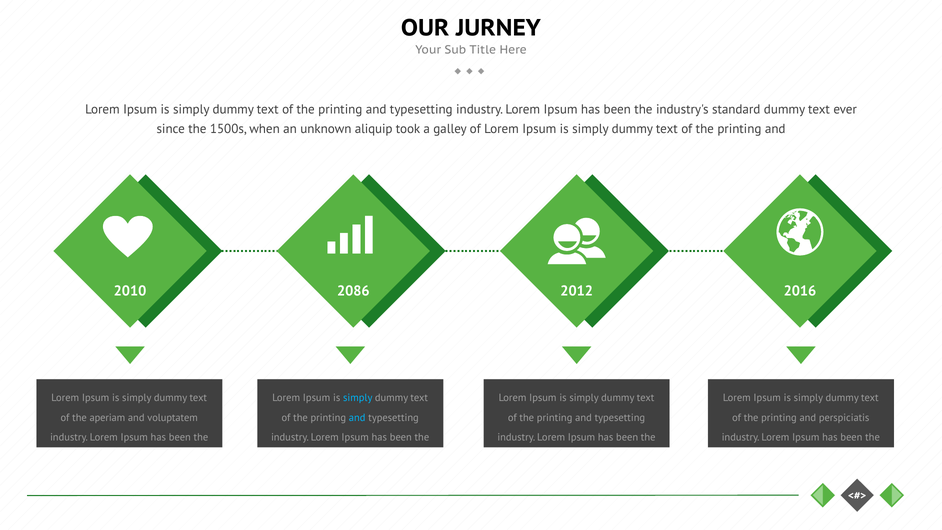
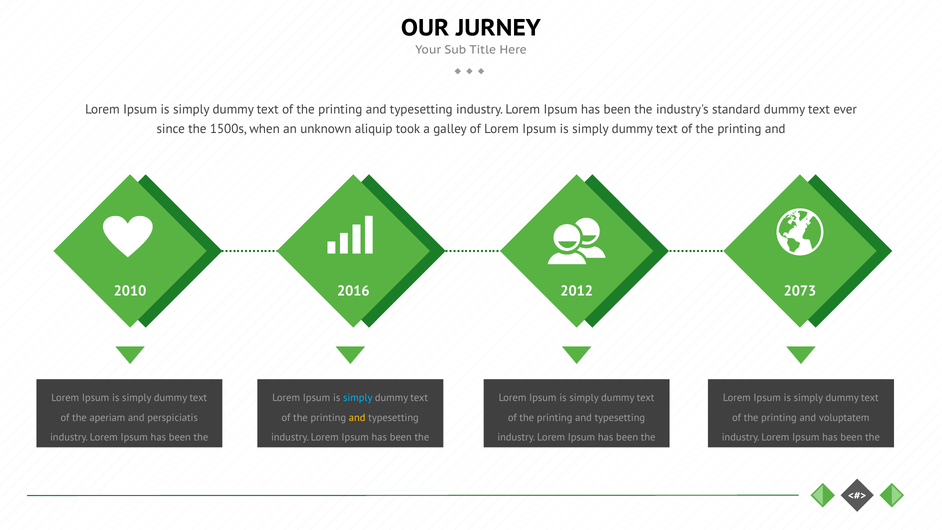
2086: 2086 -> 2016 (353, 291)
2016: 2016 -> 2073 (800, 291)
voluptatem: voluptatem -> perspiciatis (173, 418)
and colour: light blue -> yellow (357, 418)
perspiciatis: perspiciatis -> voluptatem (844, 418)
